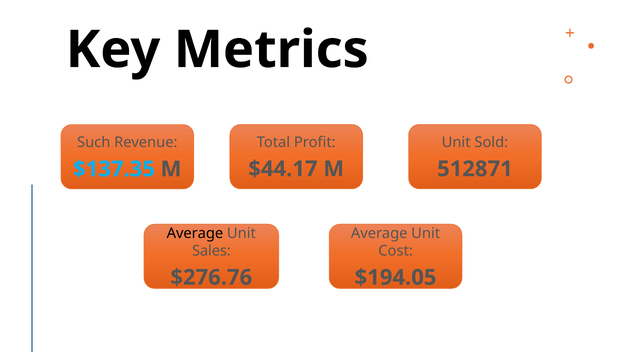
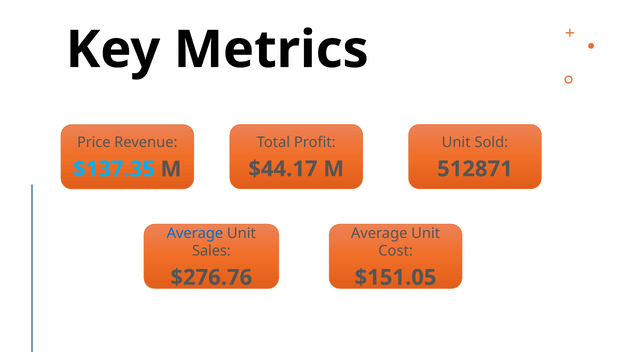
Such: Such -> Price (94, 143)
Average colour: black -> blue (195, 233)
$194.05: $194.05 -> $151.05 (396, 278)
